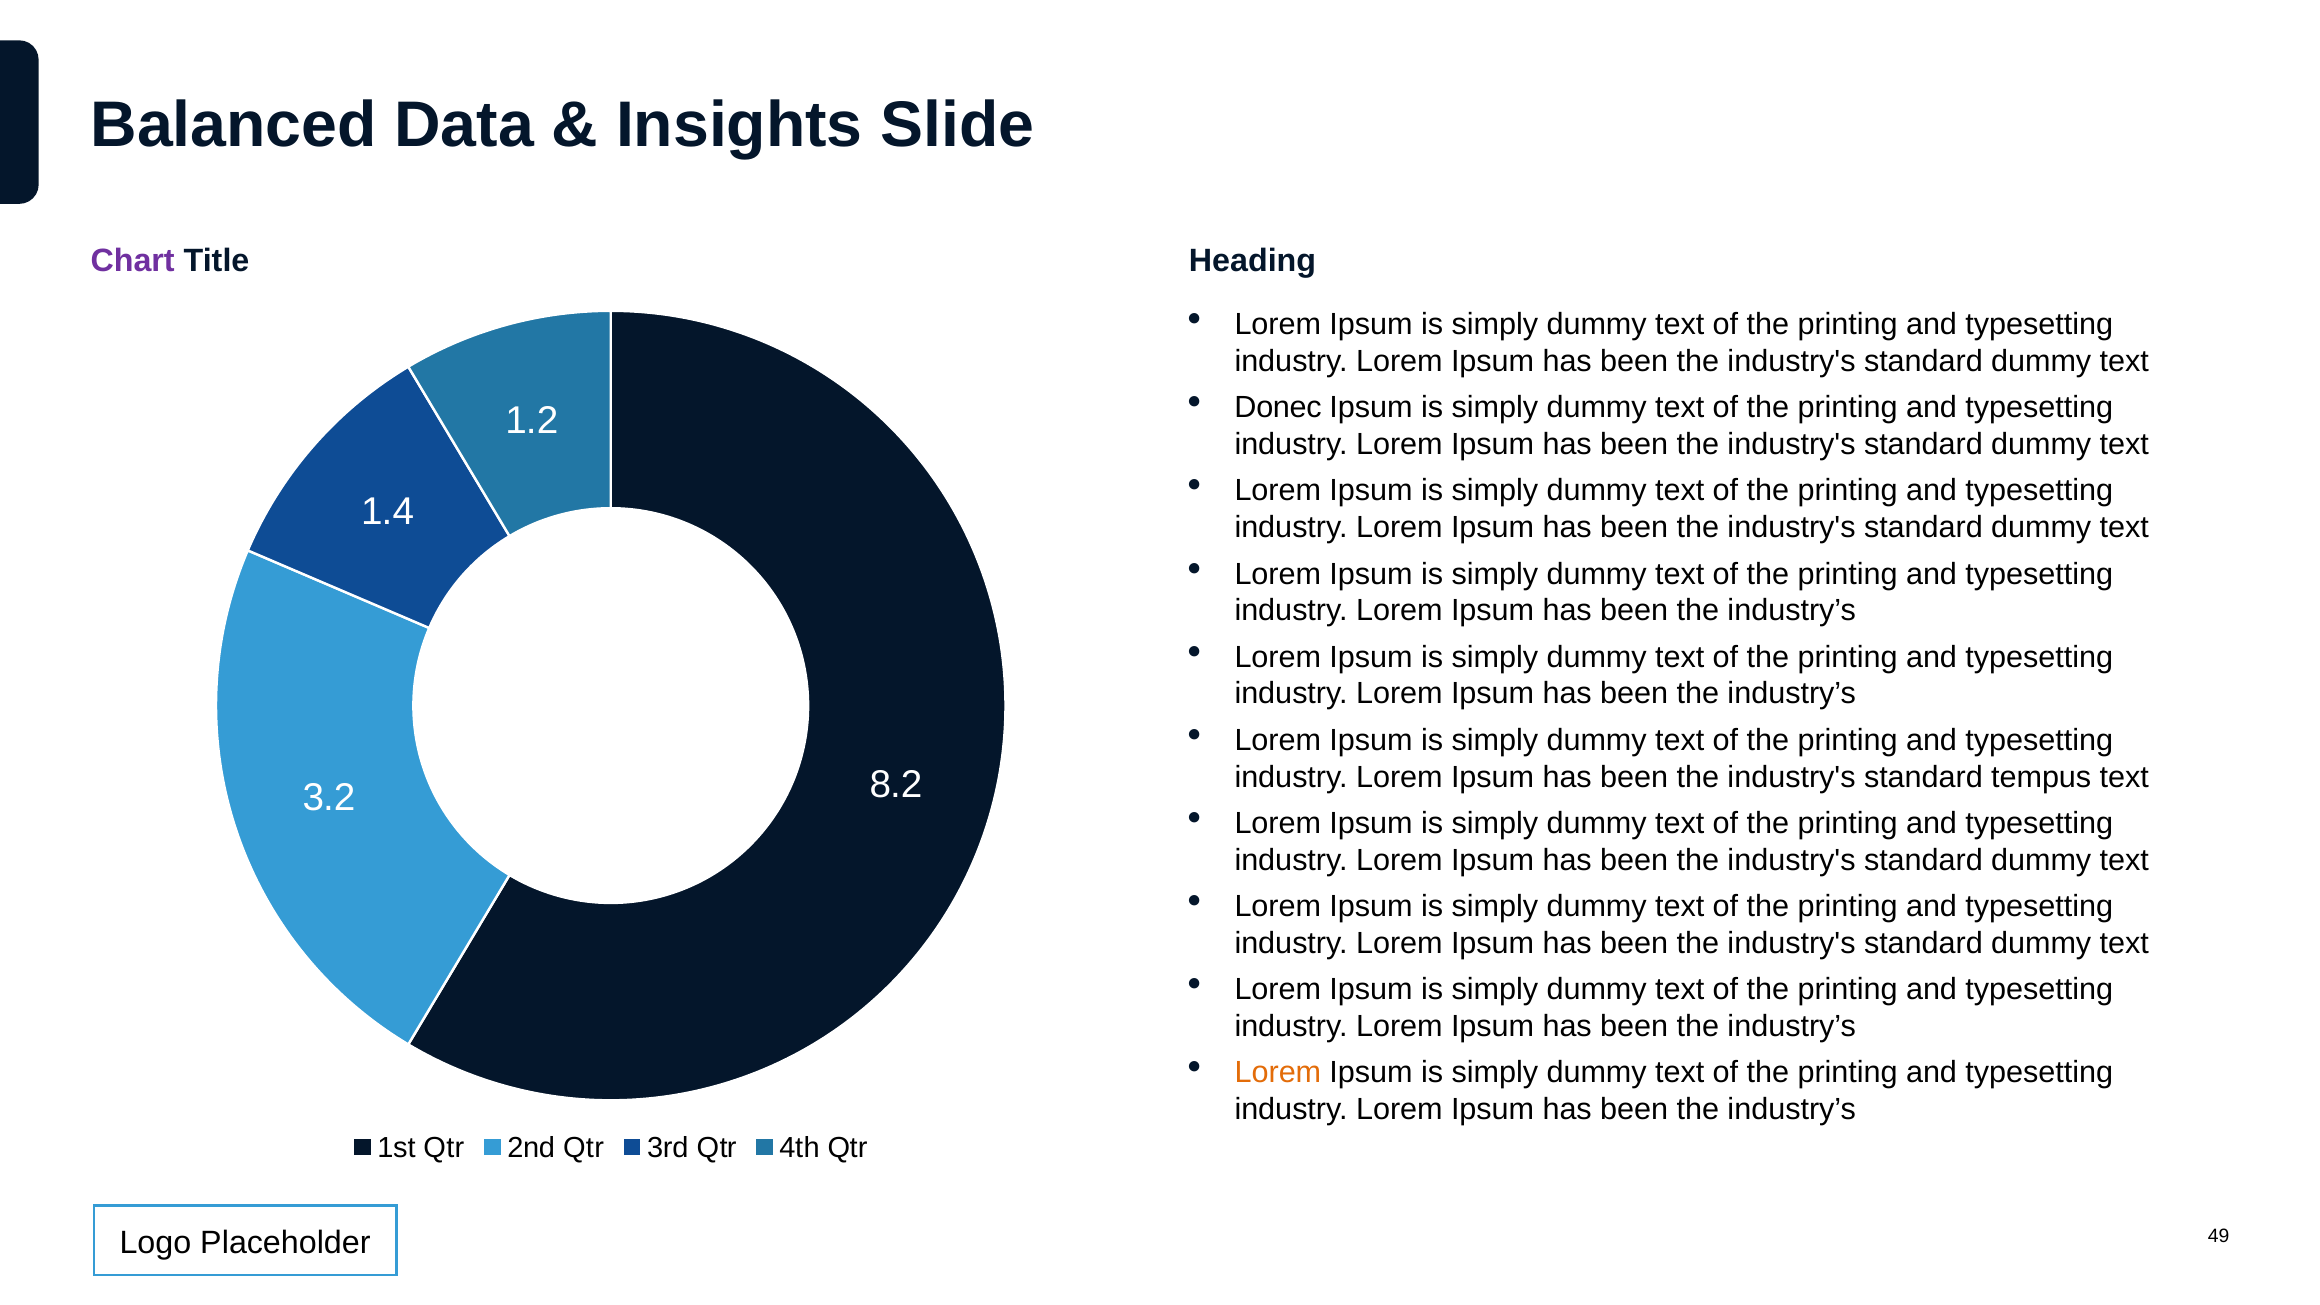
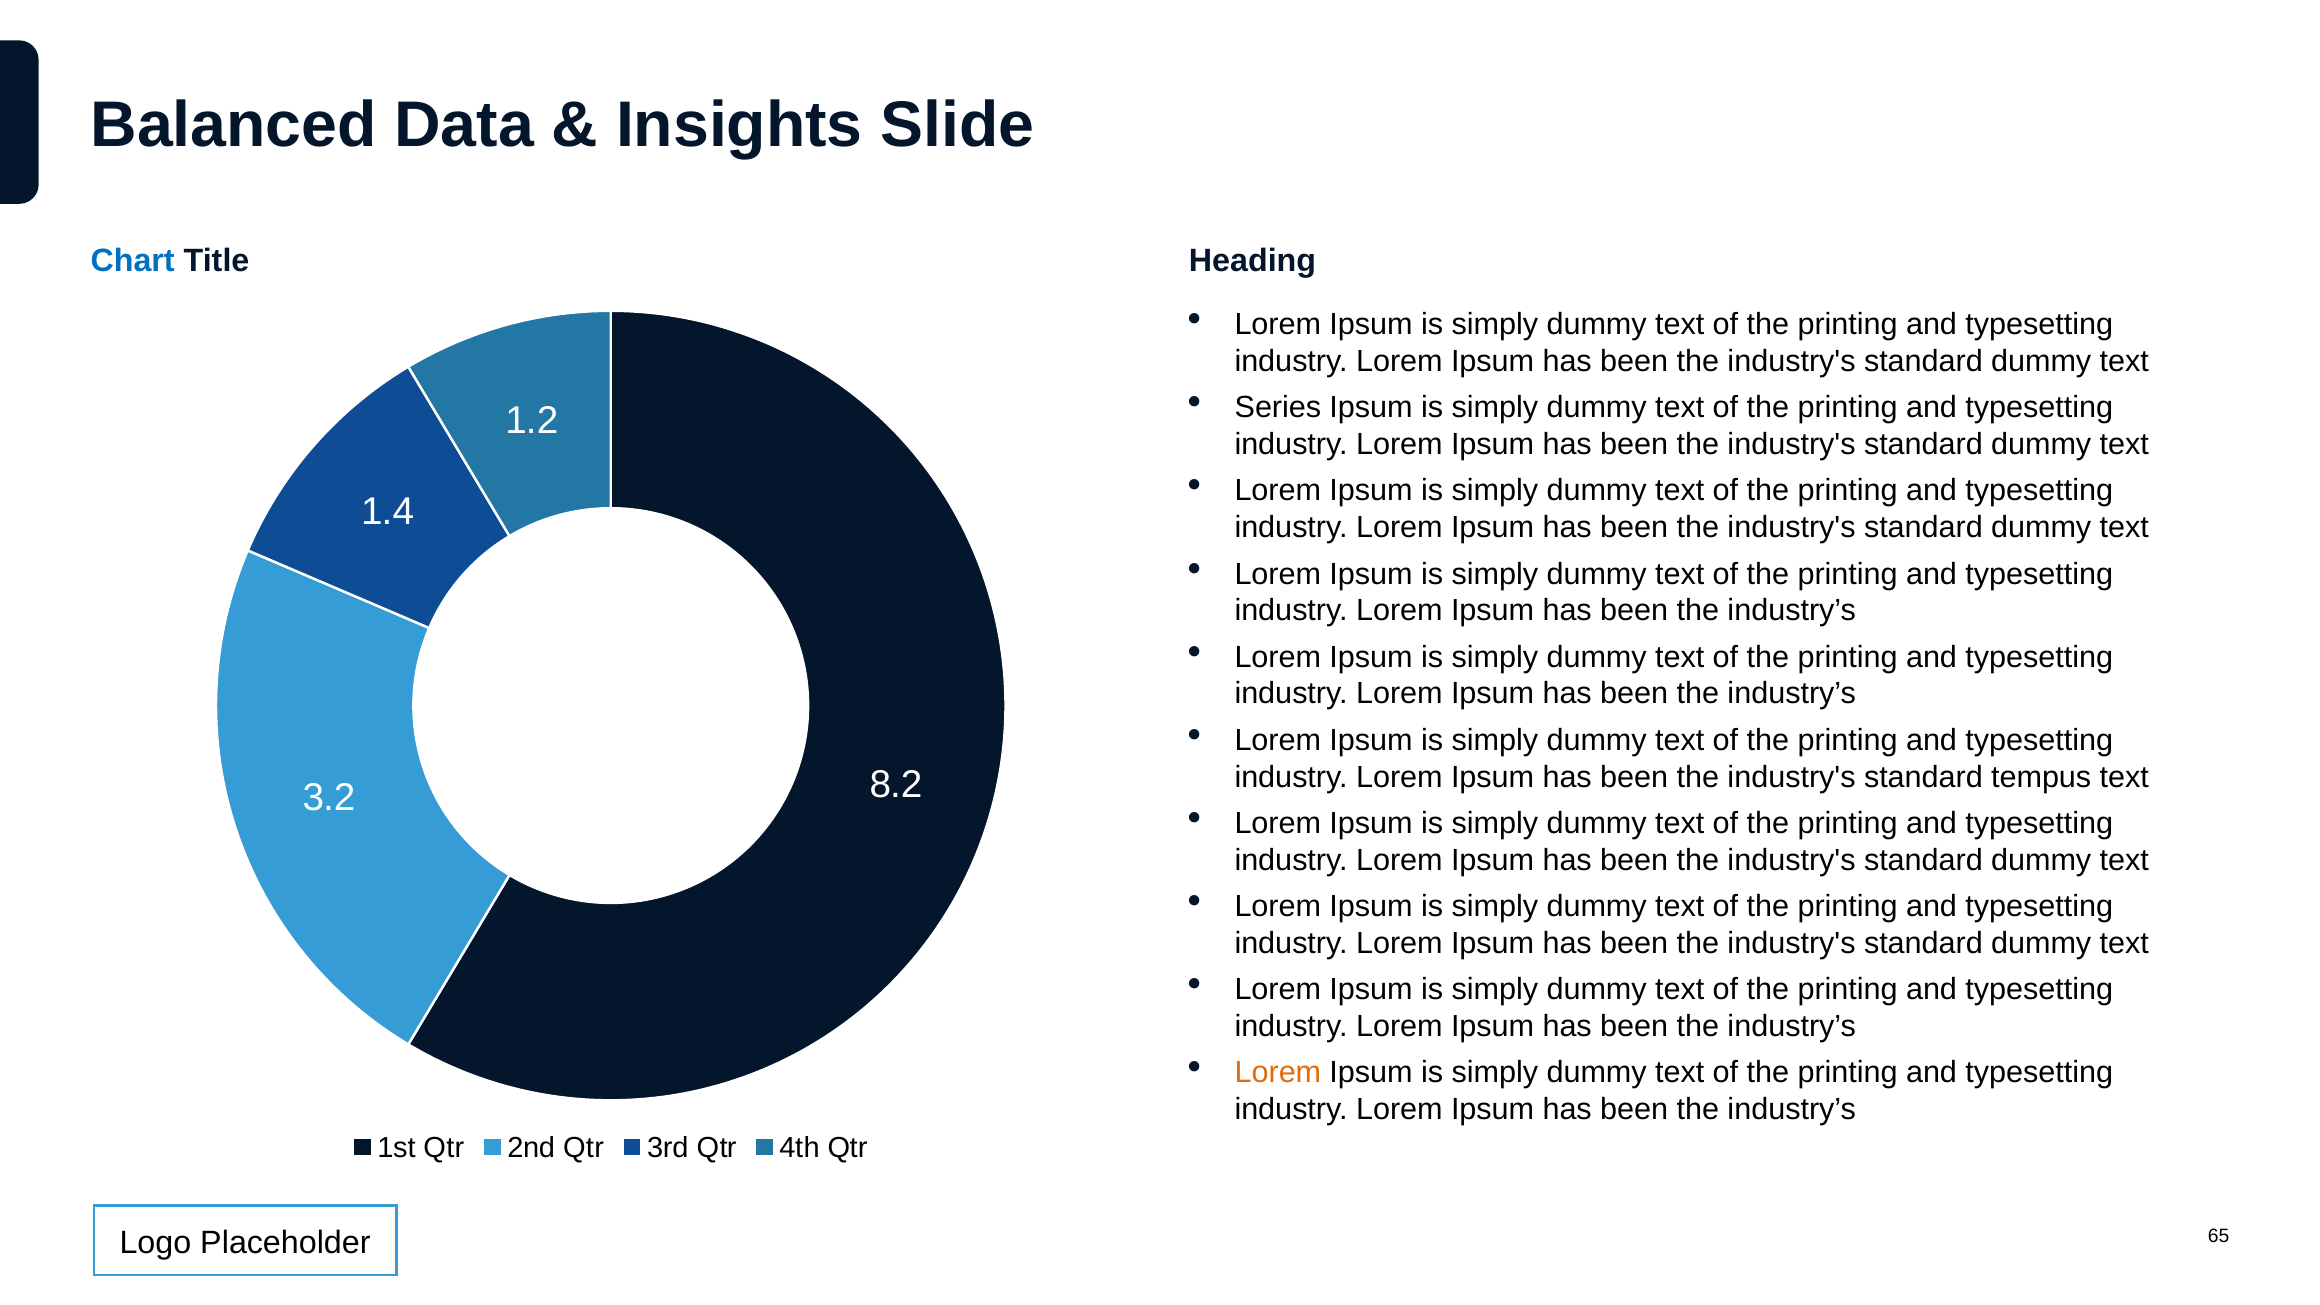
Chart colour: purple -> blue (133, 261)
Donec: Donec -> Series (1278, 408)
49: 49 -> 65 (2219, 1236)
